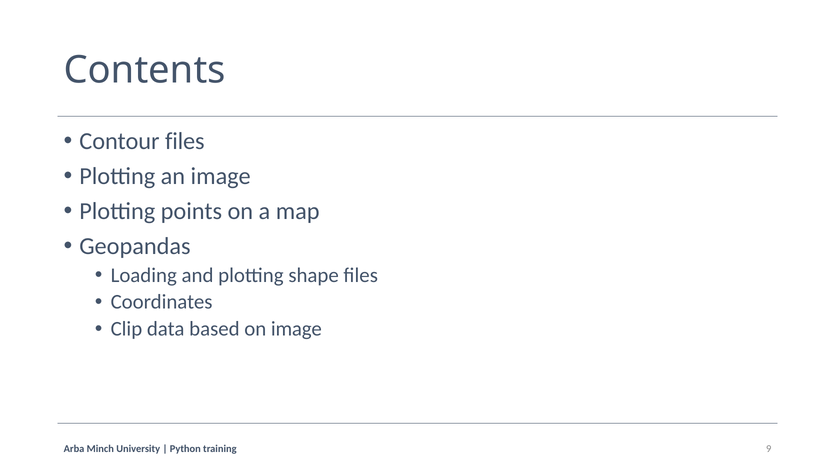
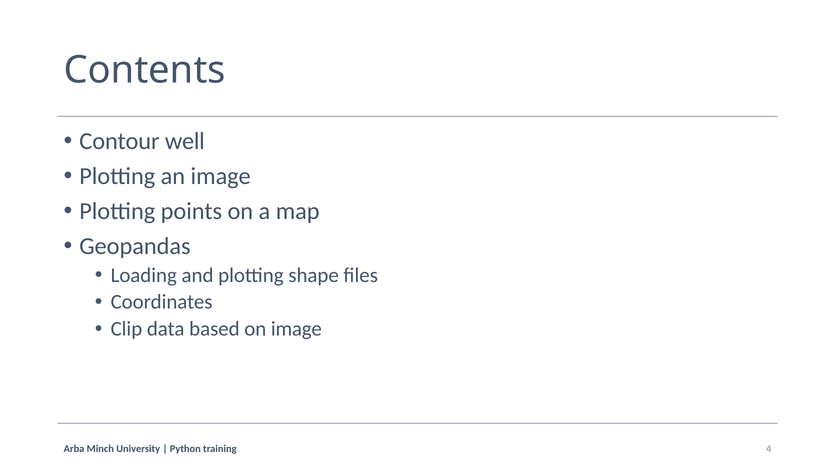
Contour files: files -> well (185, 141)
9: 9 -> 4 (769, 448)
